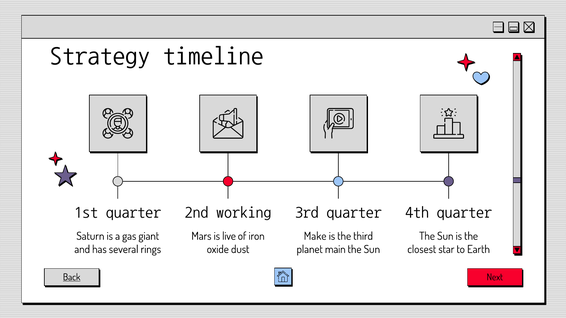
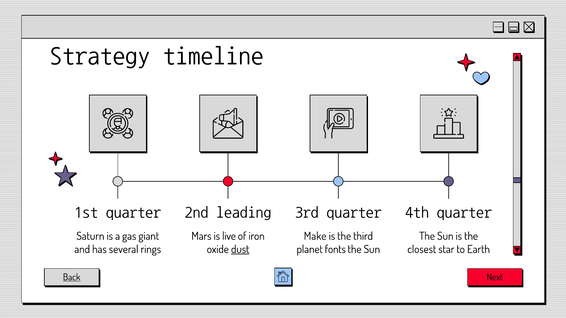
working: working -> leading (244, 212)
dust underline: none -> present (240, 250)
main: main -> fonts (335, 250)
